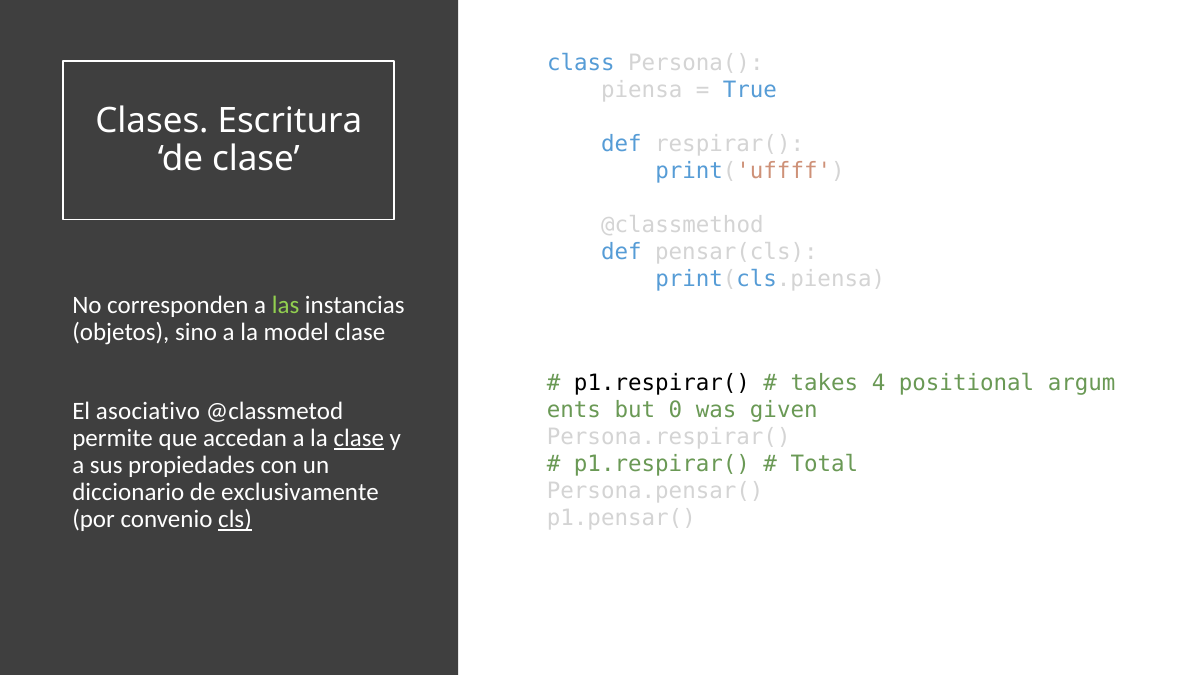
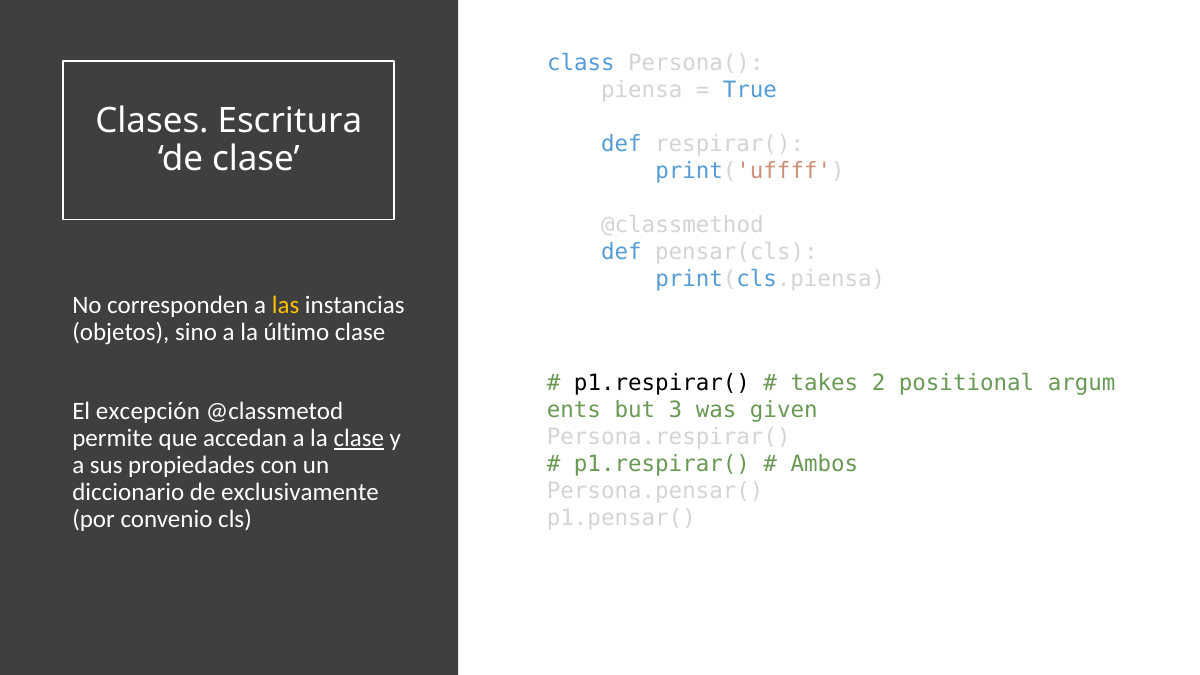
las colour: light green -> yellow (286, 305)
model: model -> último (296, 332)
4: 4 -> 2 (879, 383)
0: 0 -> 3 (675, 410)
asociativo: asociativo -> excepción (148, 411)
Total: Total -> Ambos (824, 464)
cls underline: present -> none (235, 519)
